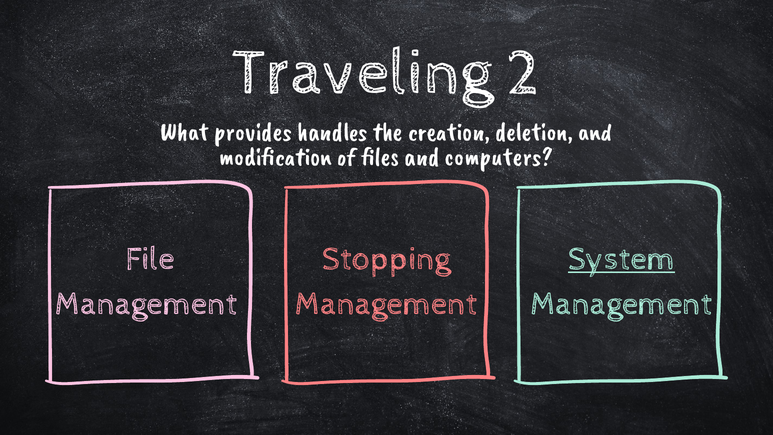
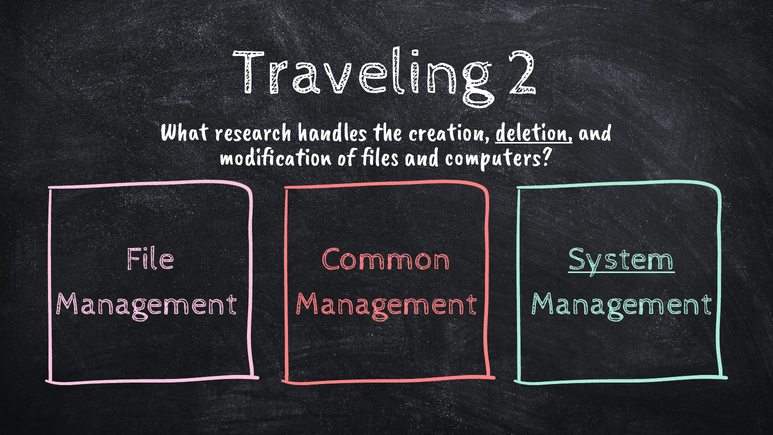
provides: provides -> research (253, 132)
deletion underline: none -> present (534, 132)
Stopping: Stopping -> Common (387, 258)
